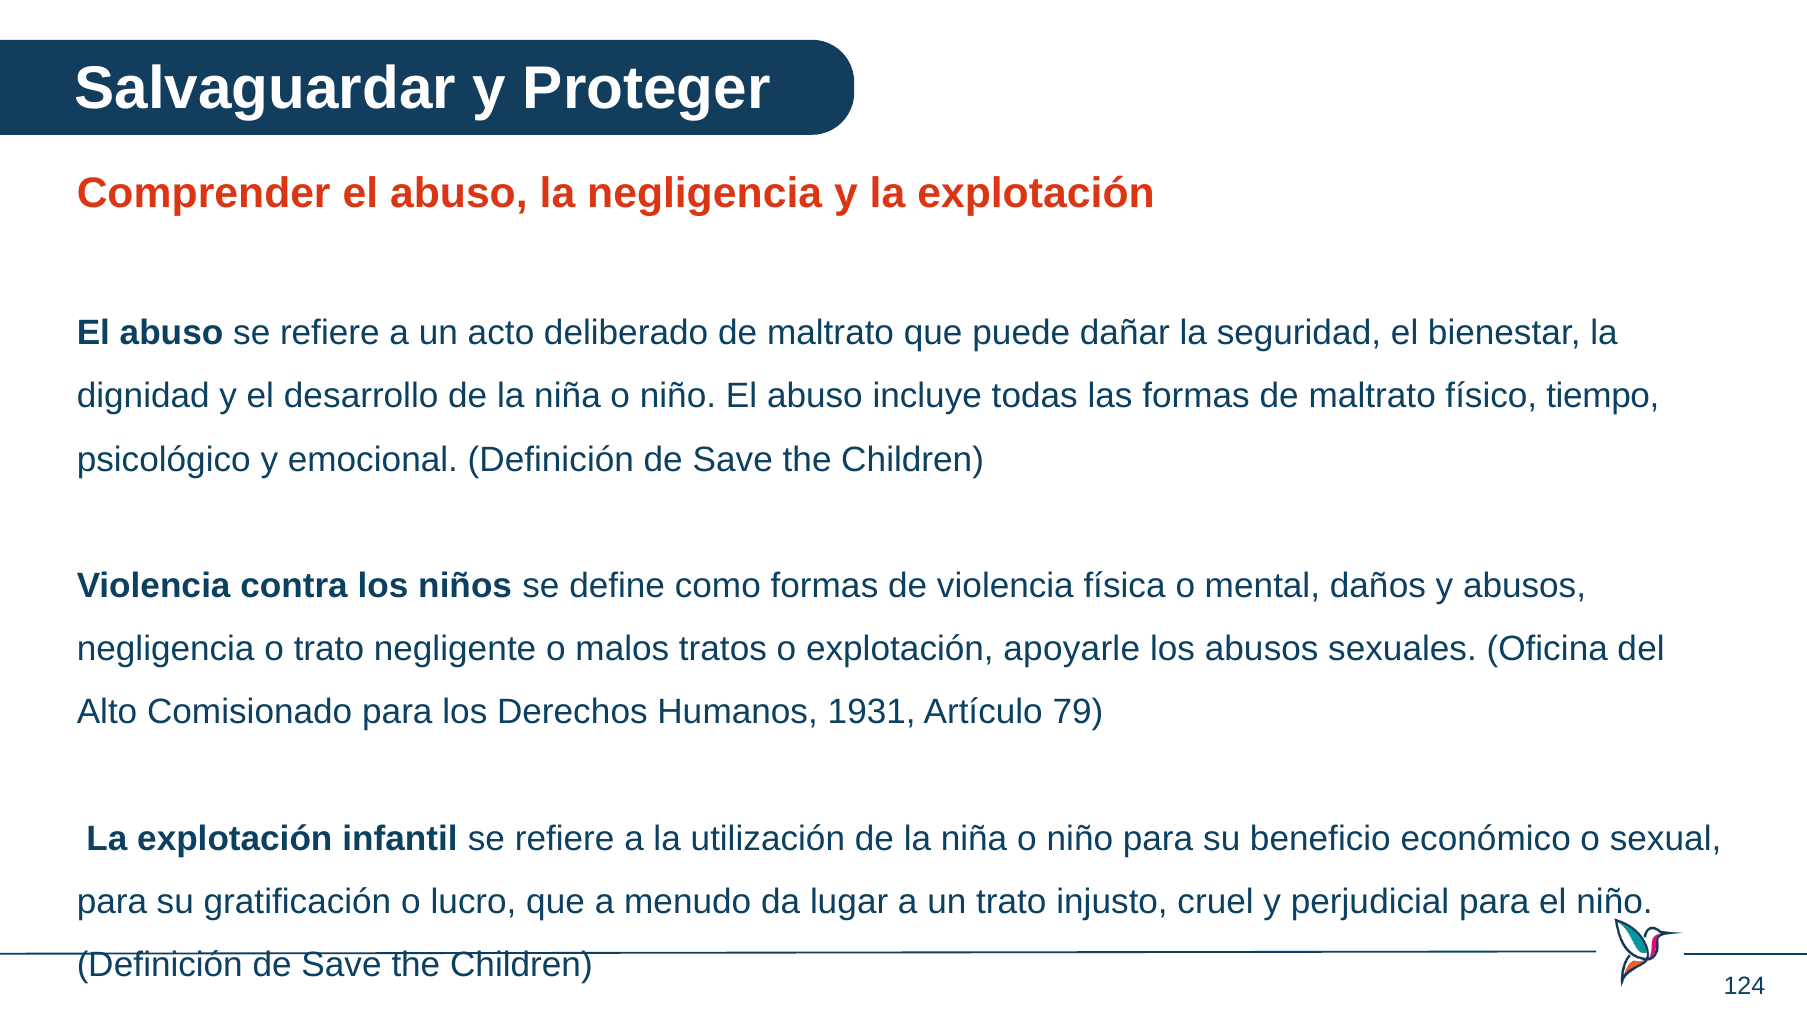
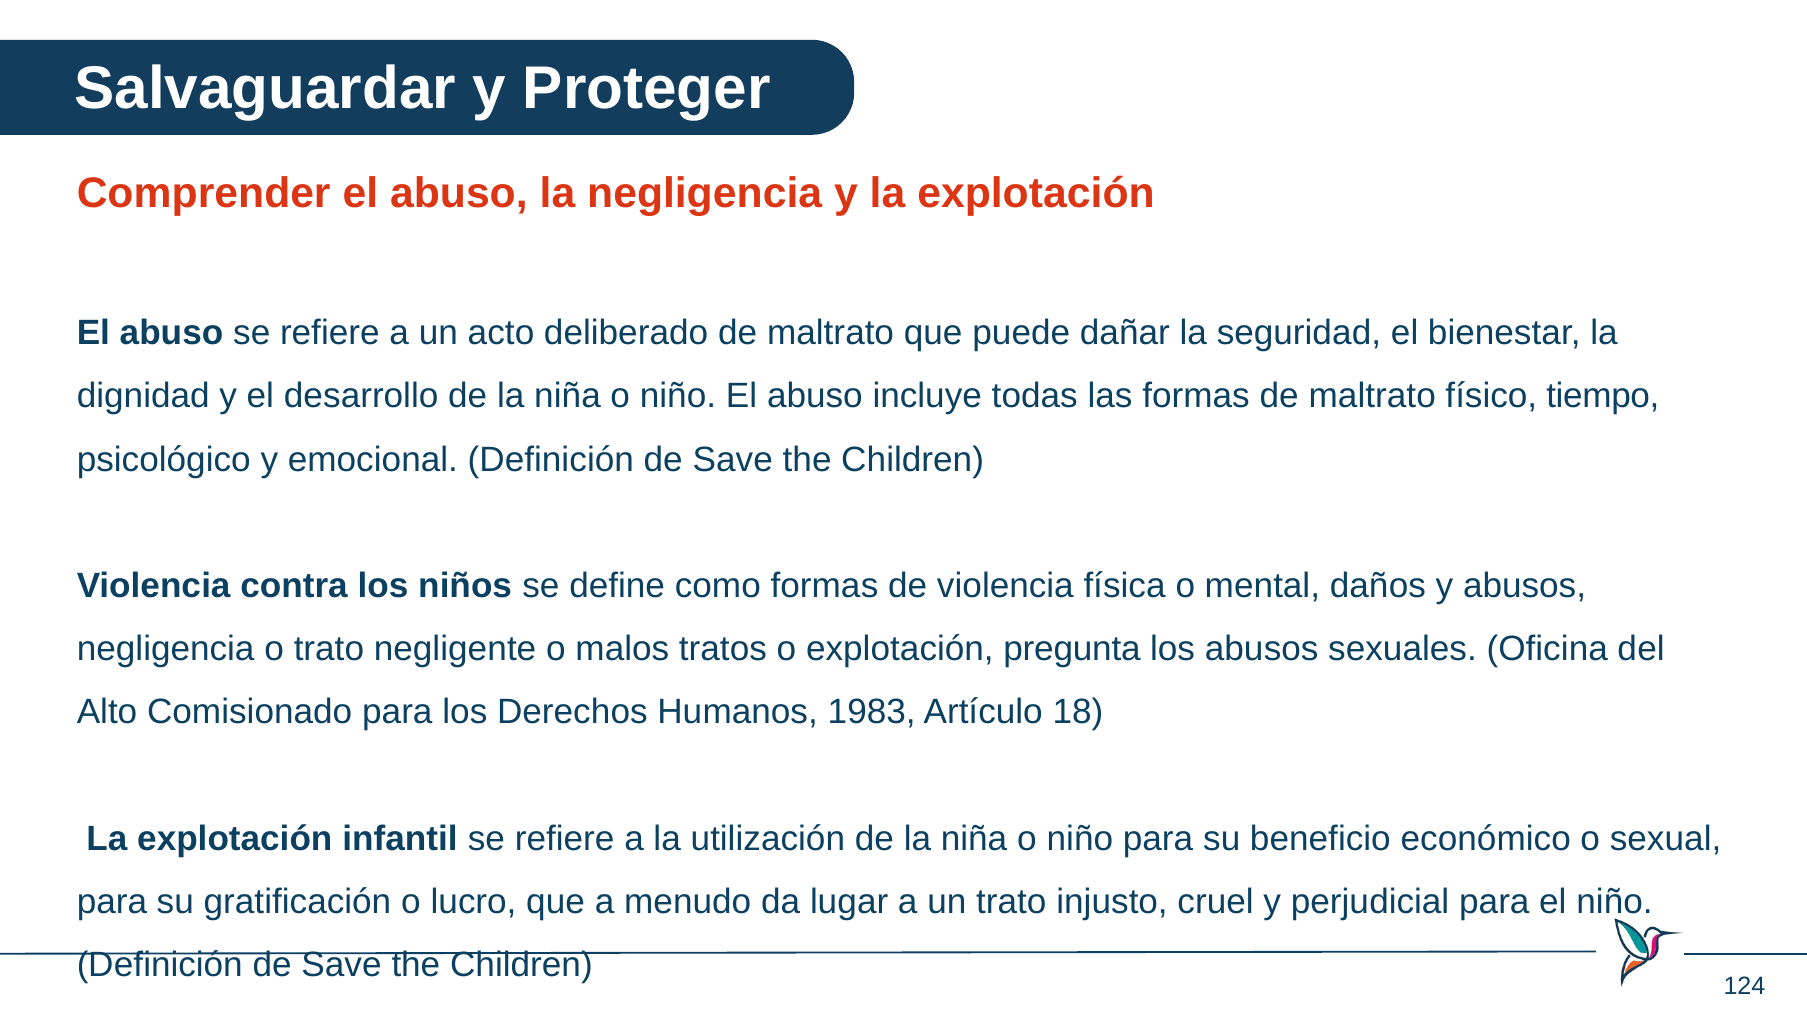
apoyarle: apoyarle -> pregunta (1072, 649)
1931: 1931 -> 1983 (872, 713)
79: 79 -> 18 (1078, 713)
